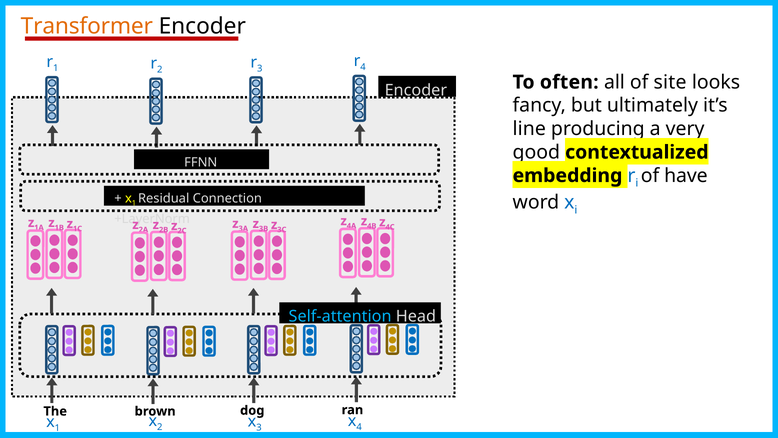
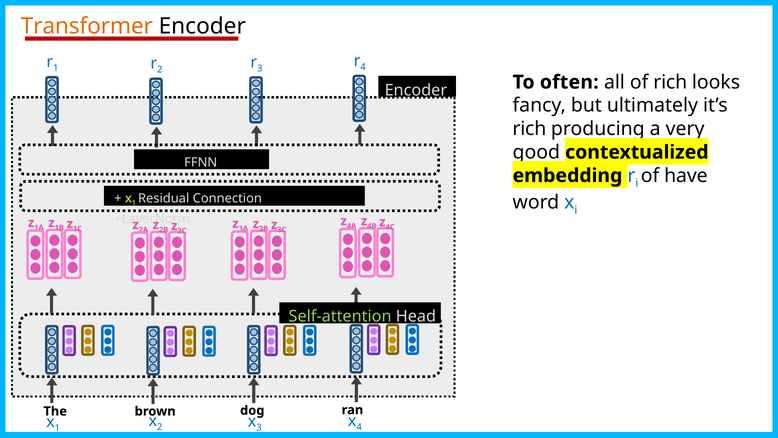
of site: site -> rich (670, 82)
line: line -> rich (529, 129)
Self-attention colour: light blue -> light green (340, 316)
